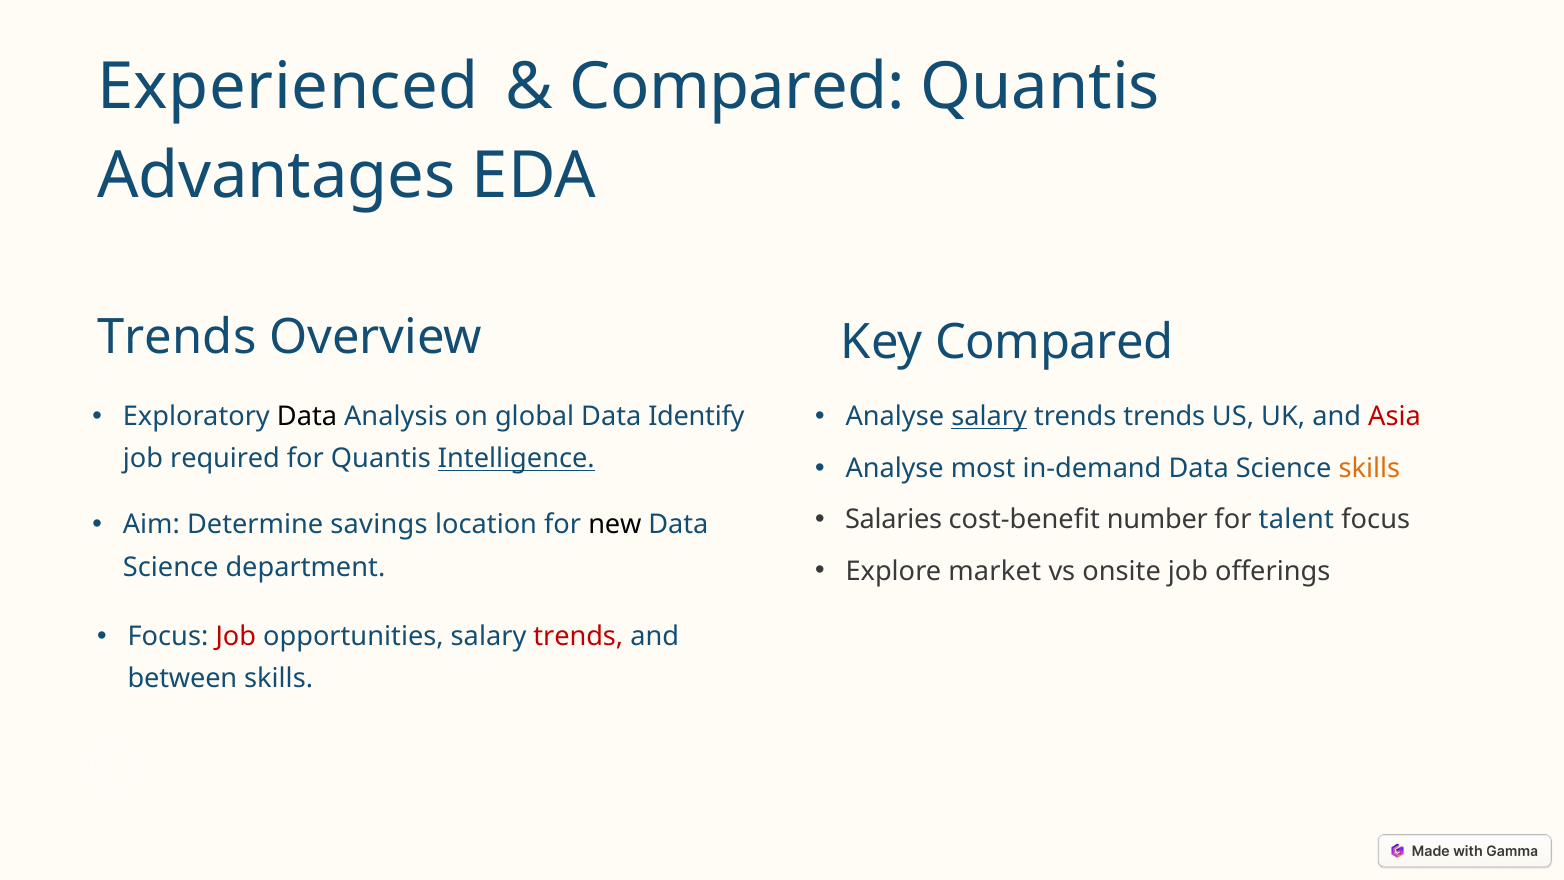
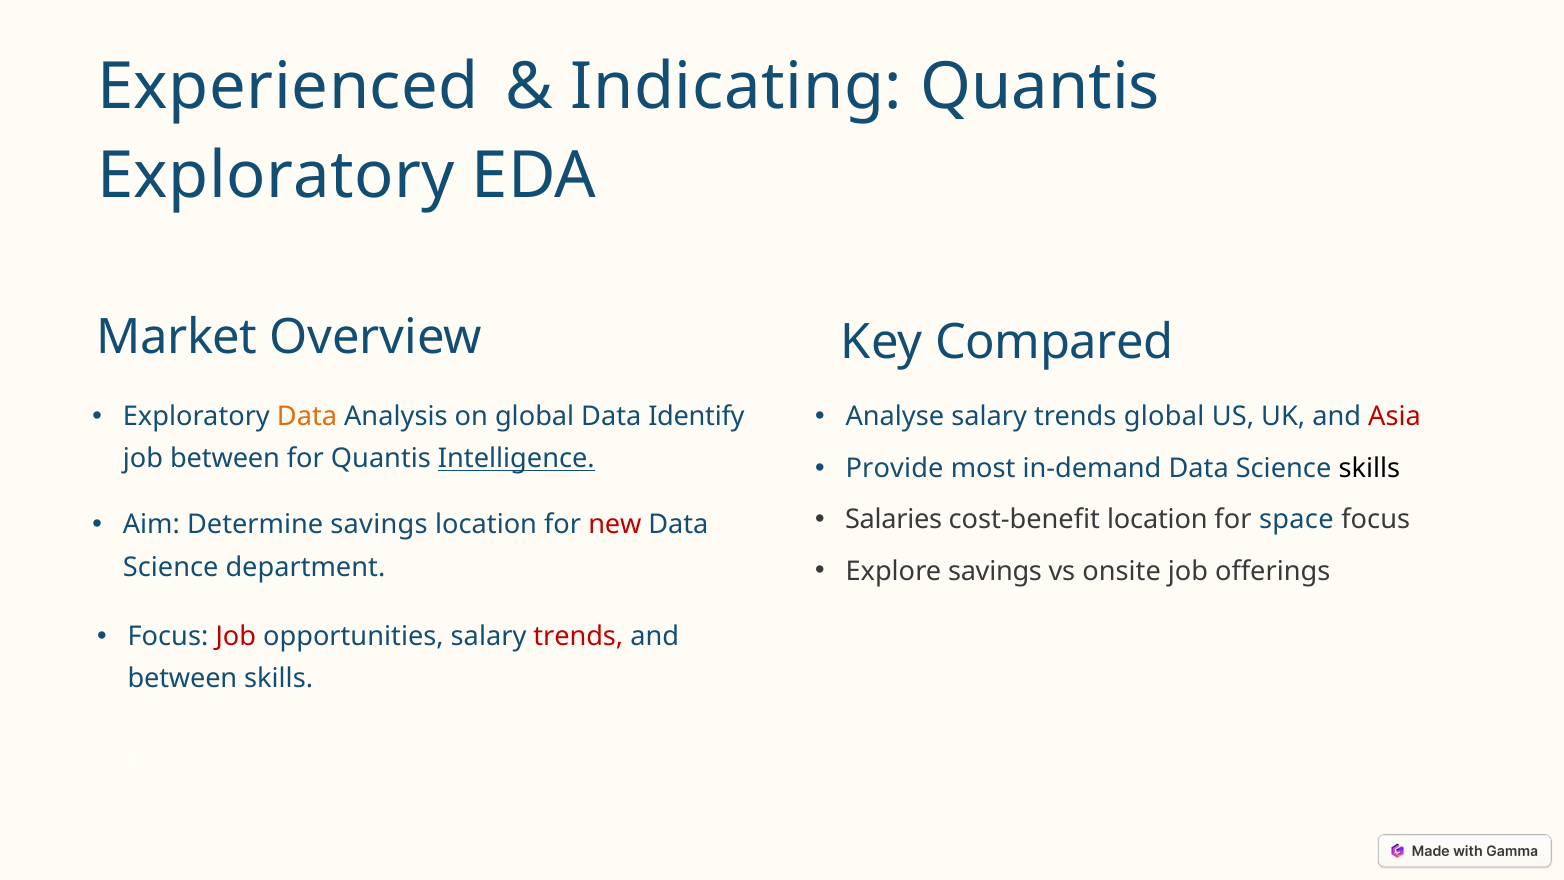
Compared: Compared -> Indicating (736, 87)
Advantages: Advantages -> Exploratory (276, 176)
Trends: Trends -> Market (177, 338)
Data colour: black -> orange (307, 417)
salary underline: present -> none (989, 417)
trends trends: trends -> global (1164, 417)
job required: required -> between (225, 459)
Analyse: Analyse -> Provide (895, 469)
skills colour: orange -> black (1369, 469)
cost-benefit number: number -> location (1157, 520)
talent: talent -> space (1296, 520)
new colour: black -> red (615, 525)
Explore market: market -> savings (995, 571)
